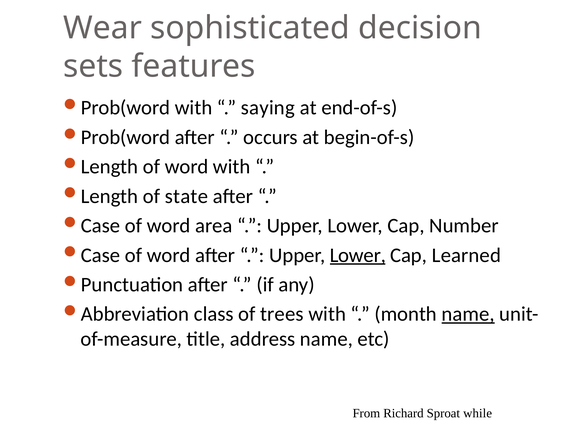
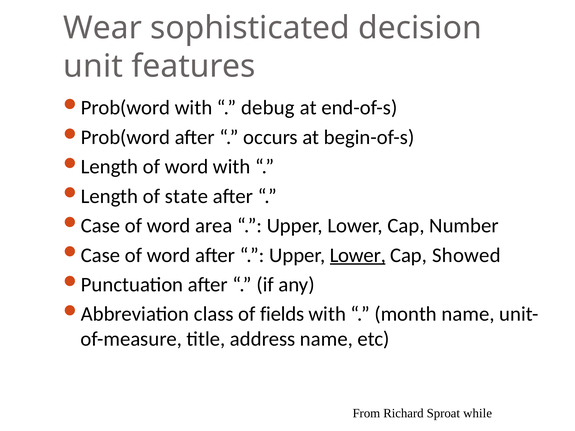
sets: sets -> unit (93, 66)
saying: saying -> debug (268, 108)
Learned: Learned -> Showed (466, 255)
trees: trees -> fields (282, 314)
name underline: present -> none (468, 314)
